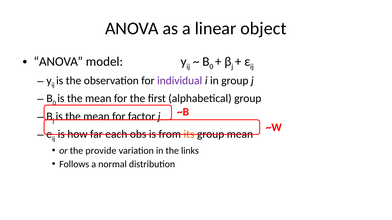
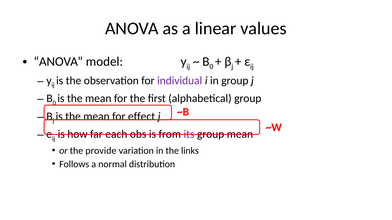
object: object -> values (263, 28)
factor: factor -> effect (142, 117)
its colour: orange -> purple (189, 134)
